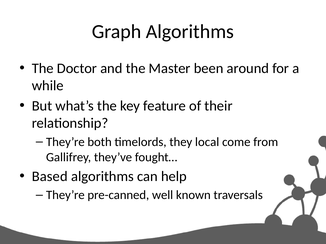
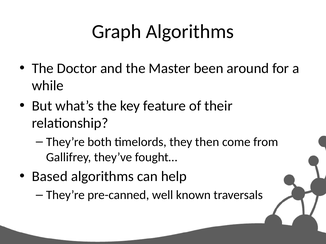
local: local -> then (207, 142)
